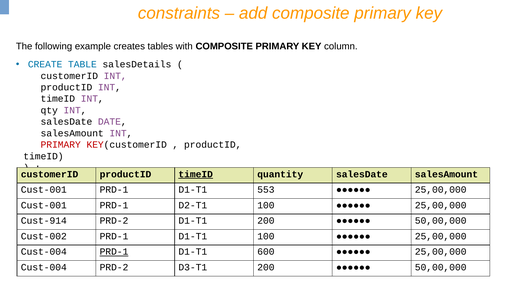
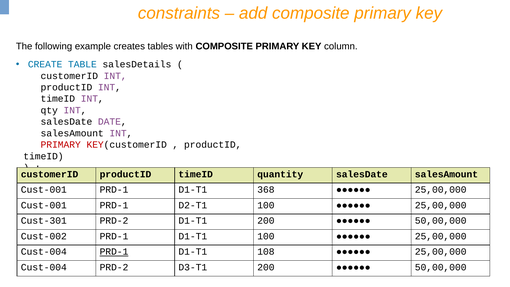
timeID underline: present -> none (196, 174)
553: 553 -> 368 (266, 190)
Cust-914: Cust-914 -> Cust-301 (44, 221)
600: 600 -> 108 (266, 252)
